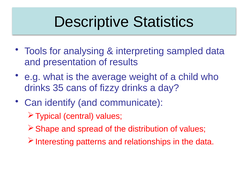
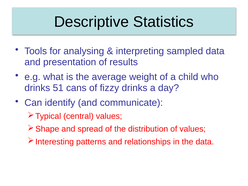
35: 35 -> 51 (58, 88)
